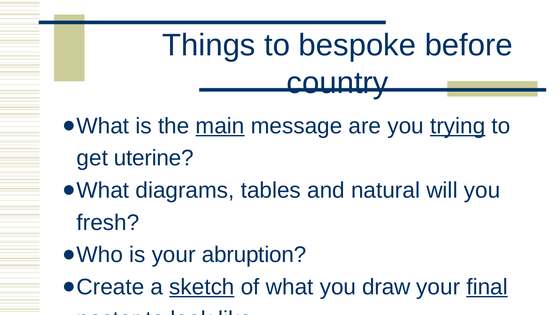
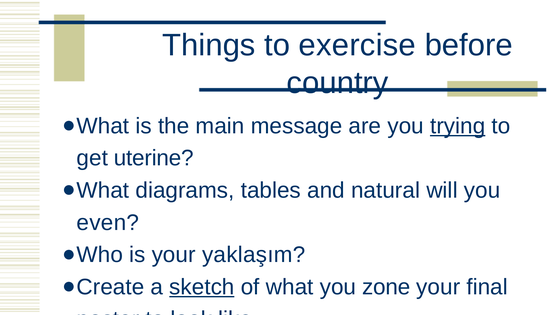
bespoke: bespoke -> exercise (357, 45)
main underline: present -> none (220, 126)
fresh: fresh -> even (108, 223)
abruption: abruption -> yaklaşım (254, 255)
draw: draw -> zone (386, 287)
final underline: present -> none (487, 287)
